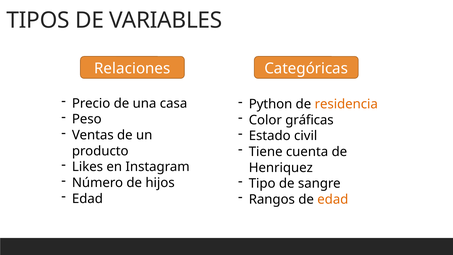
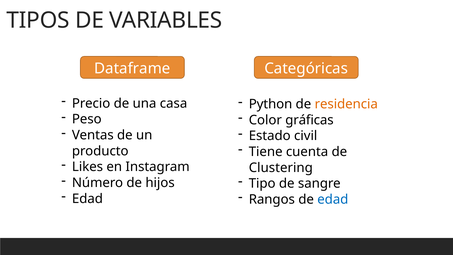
Relaciones: Relaciones -> Dataframe (132, 68)
Henriquez: Henriquez -> Clustering (281, 168)
edad colour: orange -> blue (333, 199)
